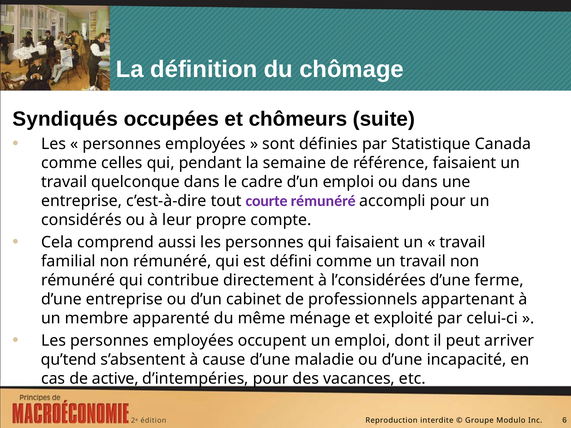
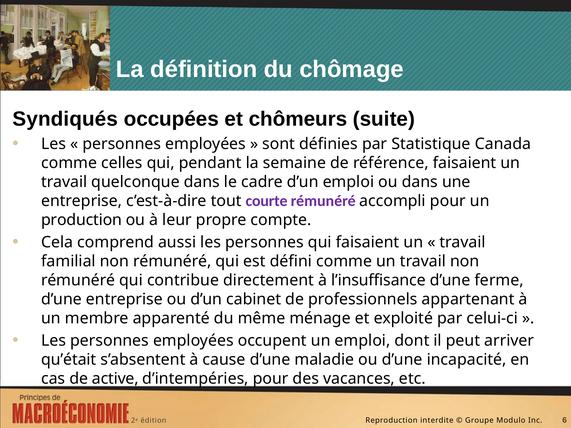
considérés: considérés -> production (81, 220)
l’considérées: l’considérées -> l’insuffisance (378, 280)
qu’tend: qu’tend -> qu’était (69, 360)
